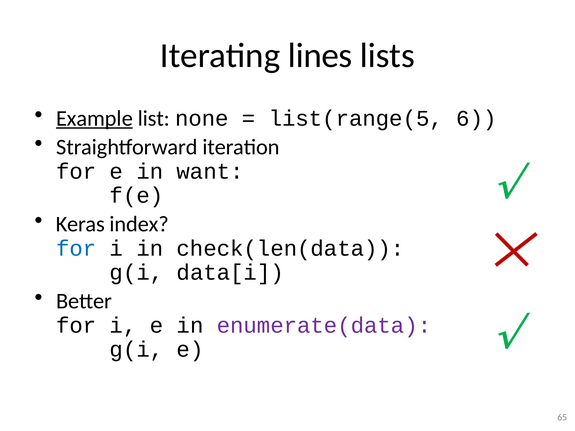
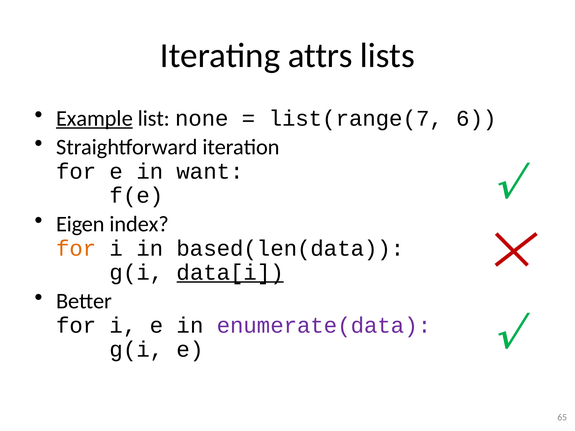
lines: lines -> attrs (320, 56)
list(range(5: list(range(5 -> list(range(7 (356, 118)
Keras: Keras -> Eigen (80, 224)
for colour: blue -> orange (76, 248)
check(len(data: check(len(data -> based(len(data (290, 248)
data[i underline: none -> present (230, 273)
